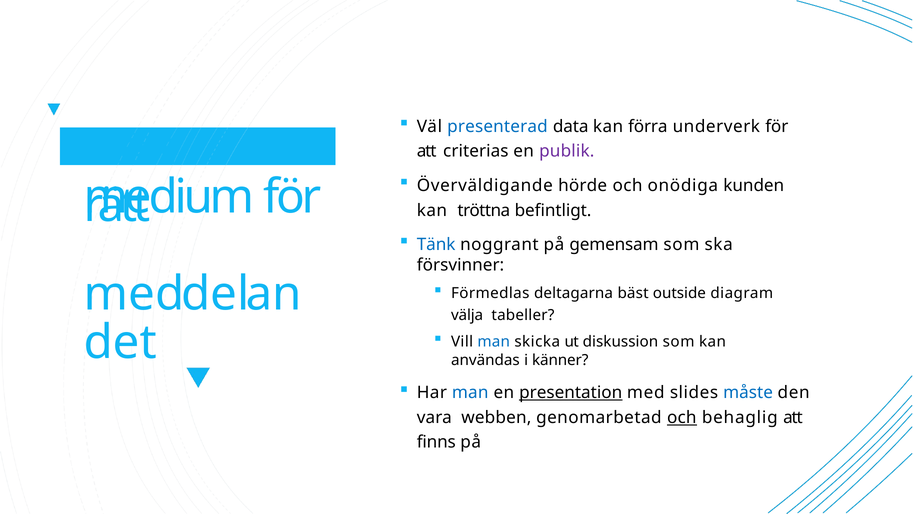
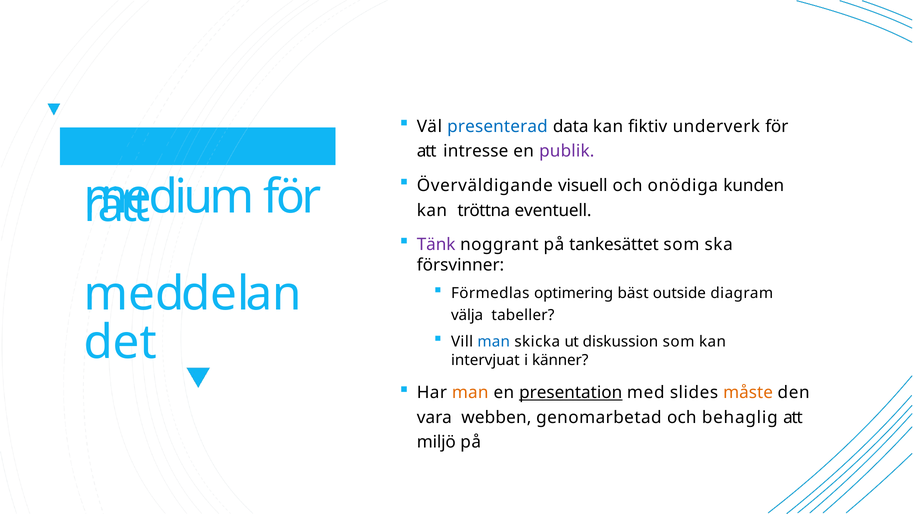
förra: förra -> fiktiv (648, 127)
criterias: criterias -> intresse (476, 151)
hörde: hörde -> visuell (583, 186)
befintligt: befintligt -> eventuell (553, 210)
Tänk colour: blue -> purple (436, 245)
gemensam: gemensam -> tankesättet (614, 245)
deltagarna: deltagarna -> optimering (574, 293)
användas: användas -> intervjuat (485, 360)
man colour: blue -> orange (470, 393)
måste colour: blue -> orange (748, 393)
och underline: present -> none (682, 418)
finns: finns -> miljö (436, 442)
